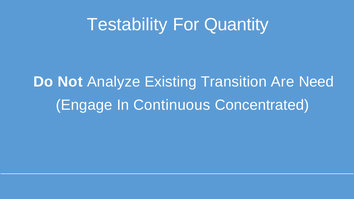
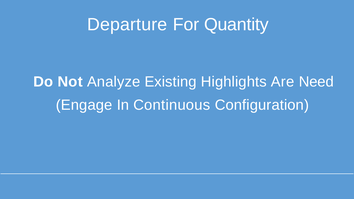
Testability: Testability -> Departure (127, 25)
Transition: Transition -> Highlights (234, 82)
Concentrated: Concentrated -> Configuration (262, 105)
